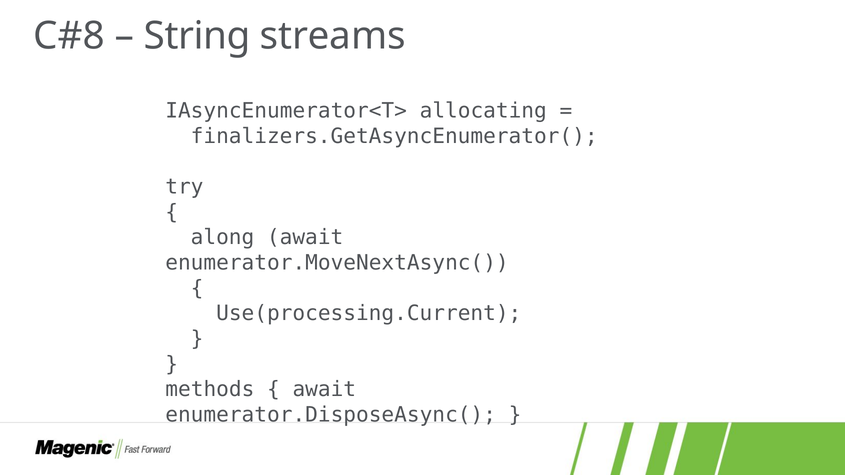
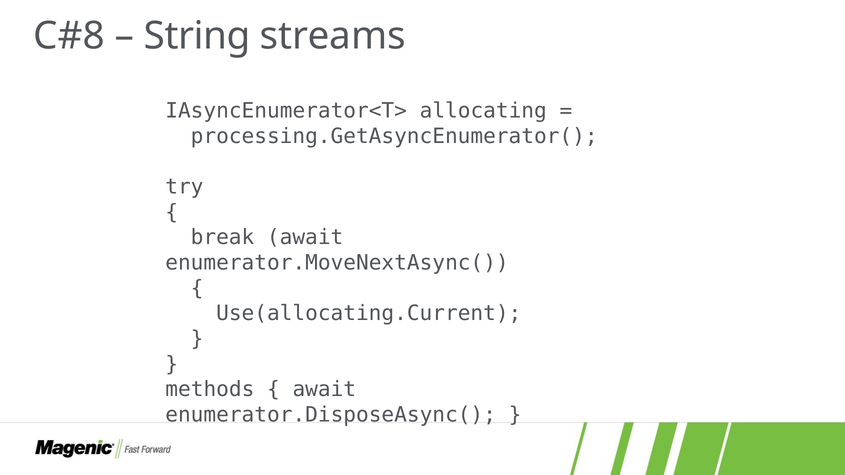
finalizers.GetAsyncEnumerator(: finalizers.GetAsyncEnumerator( -> processing.GetAsyncEnumerator( (394, 136)
along: along -> break (222, 238)
Use(processing.Current: Use(processing.Current -> Use(allocating.Current (369, 314)
